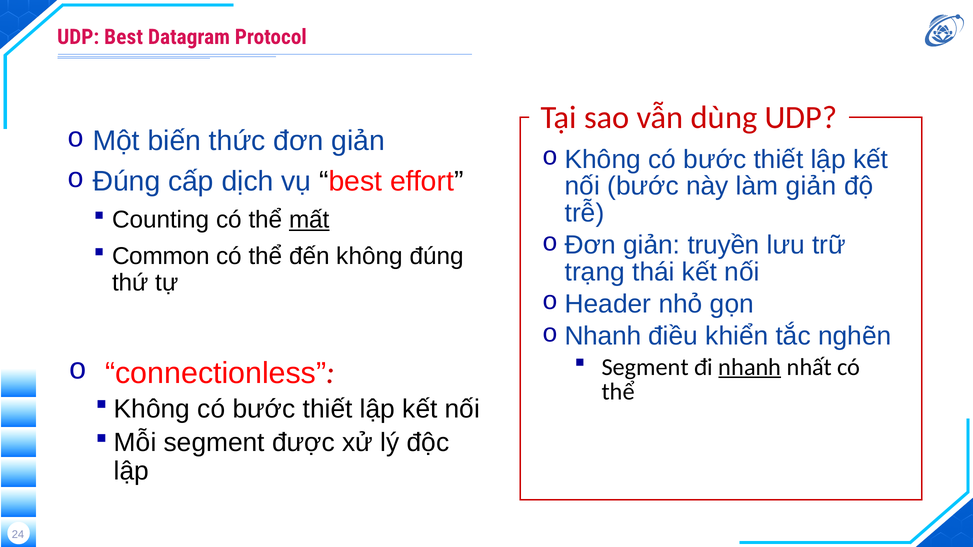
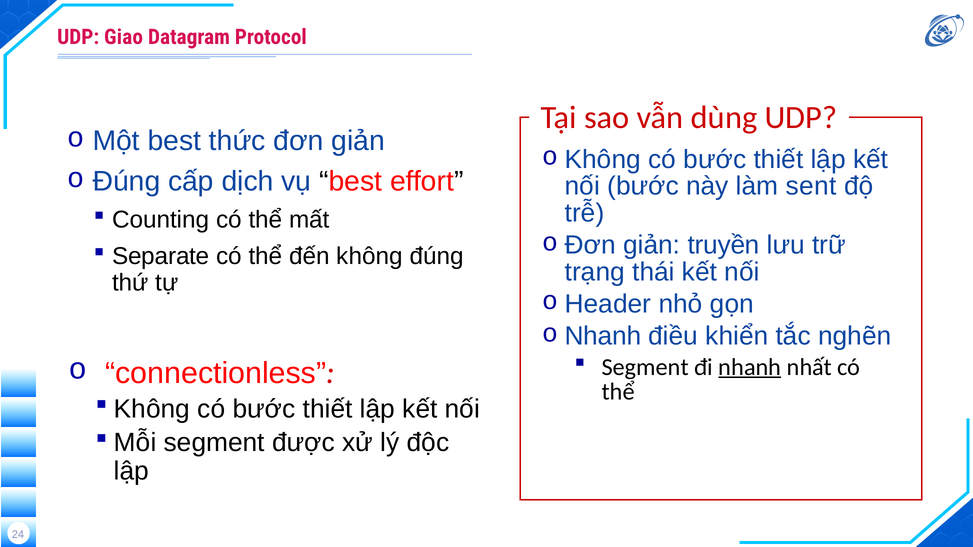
UDP Best: Best -> Giao (124, 37)
Một biến: biến -> best (174, 141)
làm giản: giản -> sent (811, 186)
mất underline: present -> none (309, 220)
Common: Common -> Separate (161, 256)
